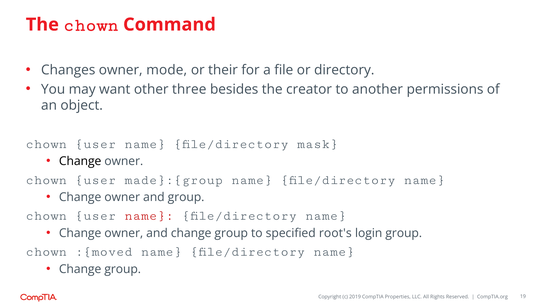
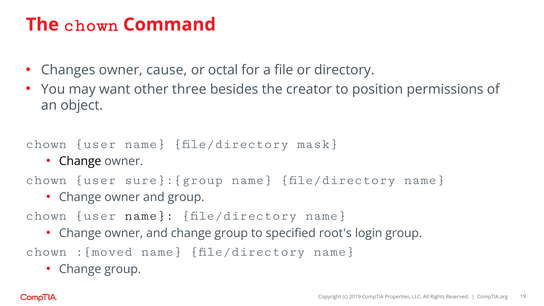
mode: mode -> cause (167, 70)
their: their -> octal (223, 70)
another: another -> position (378, 89)
made}:{group: made}:{group -> sure}:{group (174, 180)
name colour: red -> black (149, 216)
